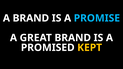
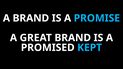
KEPT colour: yellow -> light blue (90, 48)
